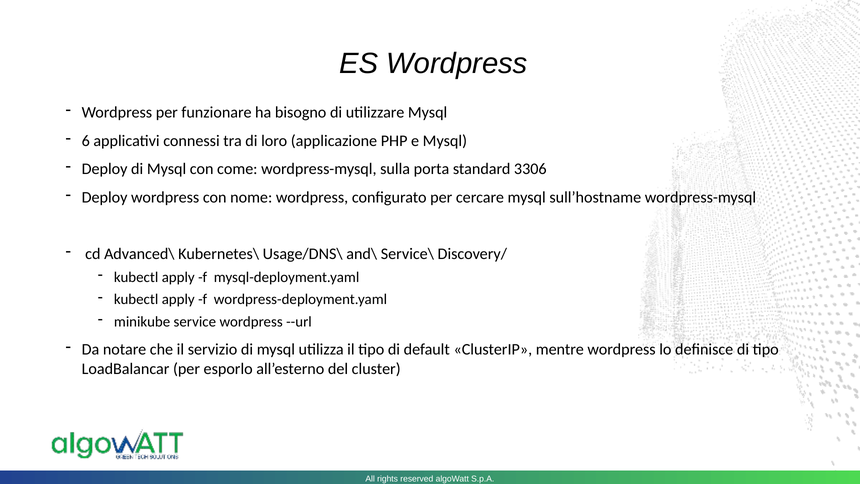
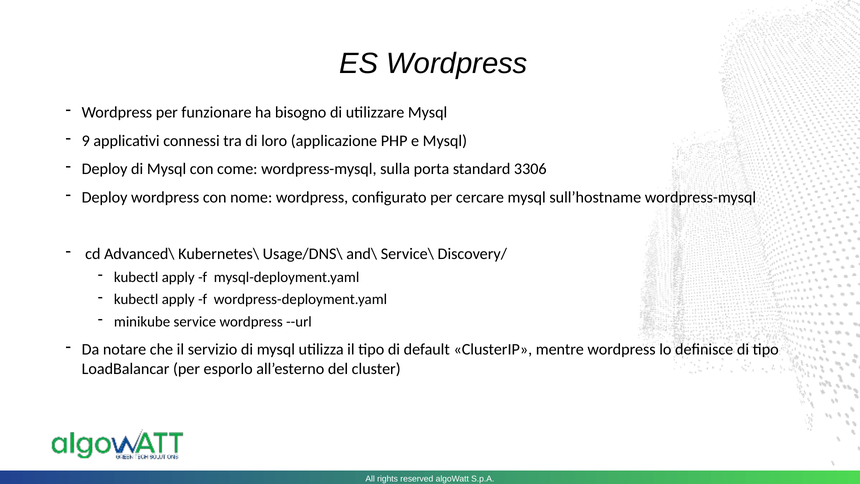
6: 6 -> 9 (86, 141)
